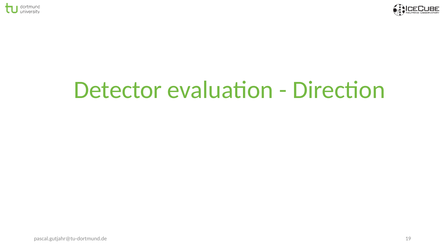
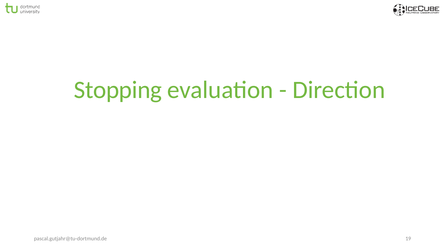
Detector: Detector -> Stopping (118, 90)
